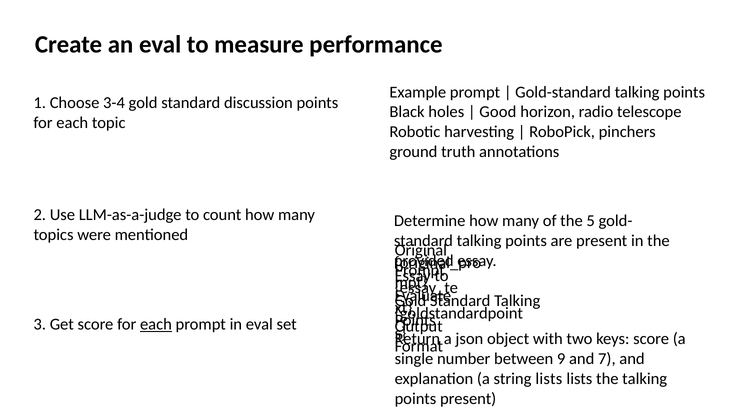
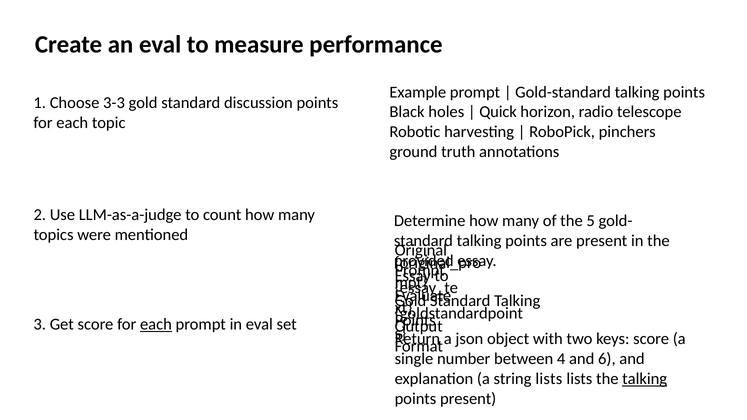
3-4: 3-4 -> 3-3 (114, 103)
Good: Good -> Quick (498, 112)
9: 9 -> 4 (561, 359)
7: 7 -> 6 (607, 359)
talking underline: none -> present (645, 379)
